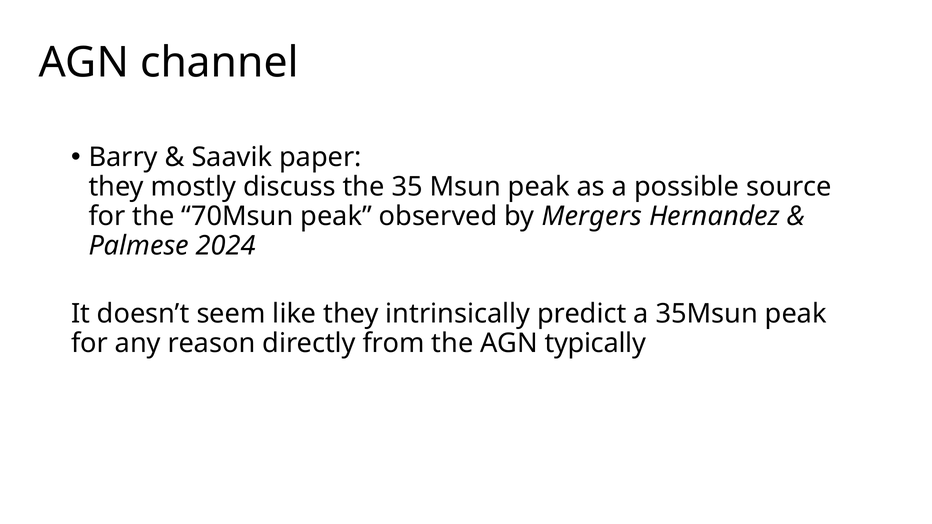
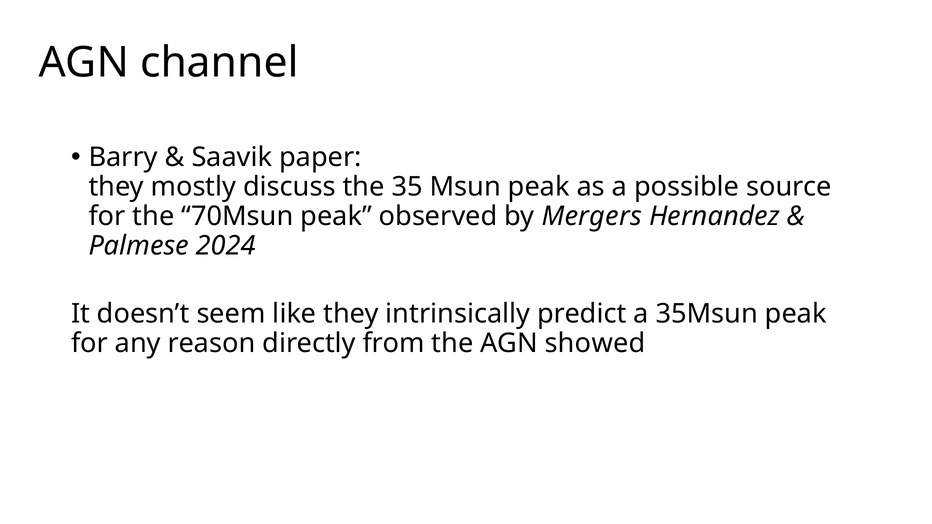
typically: typically -> showed (595, 343)
